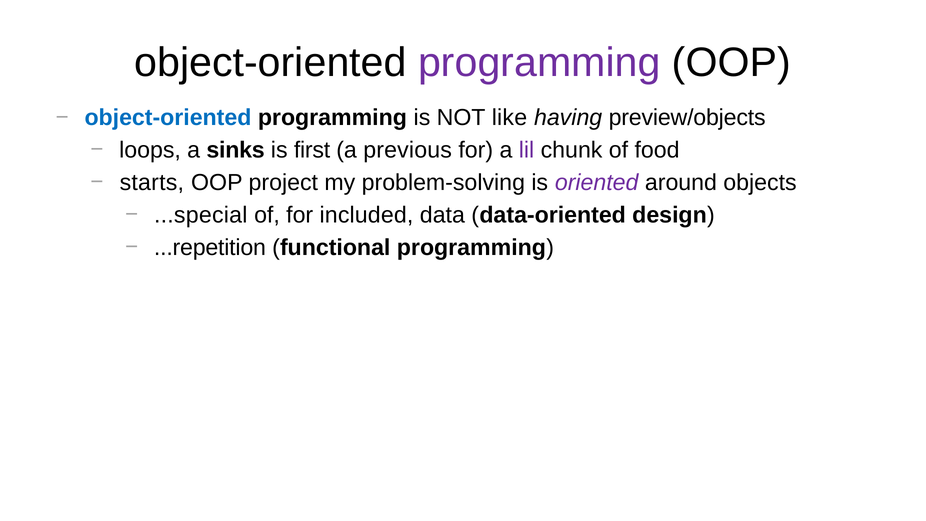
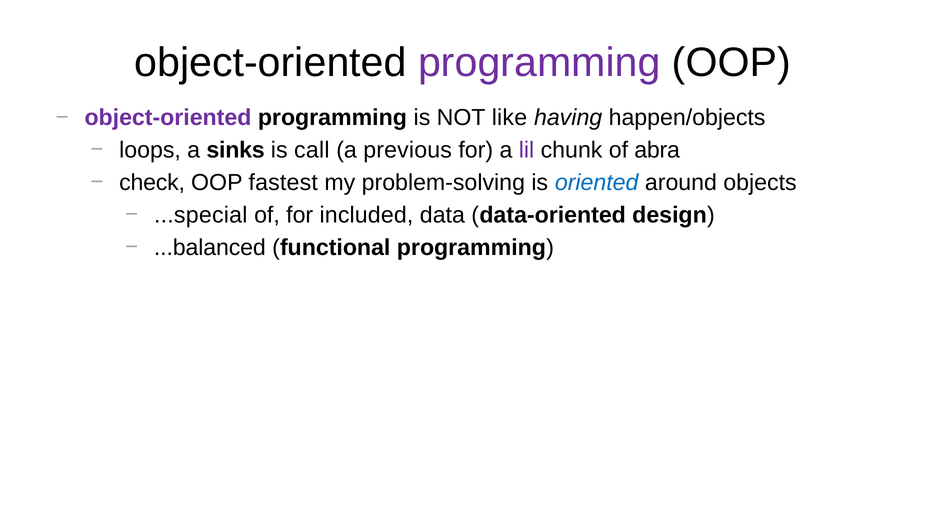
object-oriented colour: blue -> purple (168, 118)
preview/objects: preview/objects -> happen/objects (687, 118)
first: first -> call (312, 150)
food: food -> abra (657, 150)
starts: starts -> check (152, 183)
project: project -> fastest (283, 183)
oriented colour: purple -> blue (597, 183)
...repetition: ...repetition -> ...balanced (210, 247)
